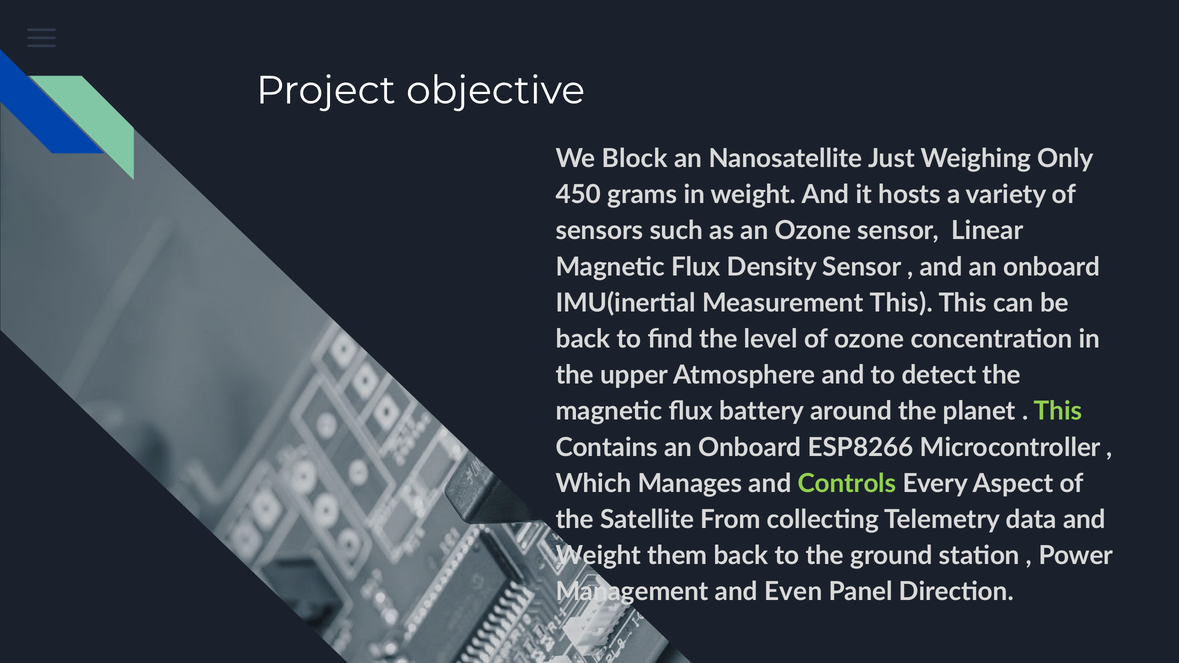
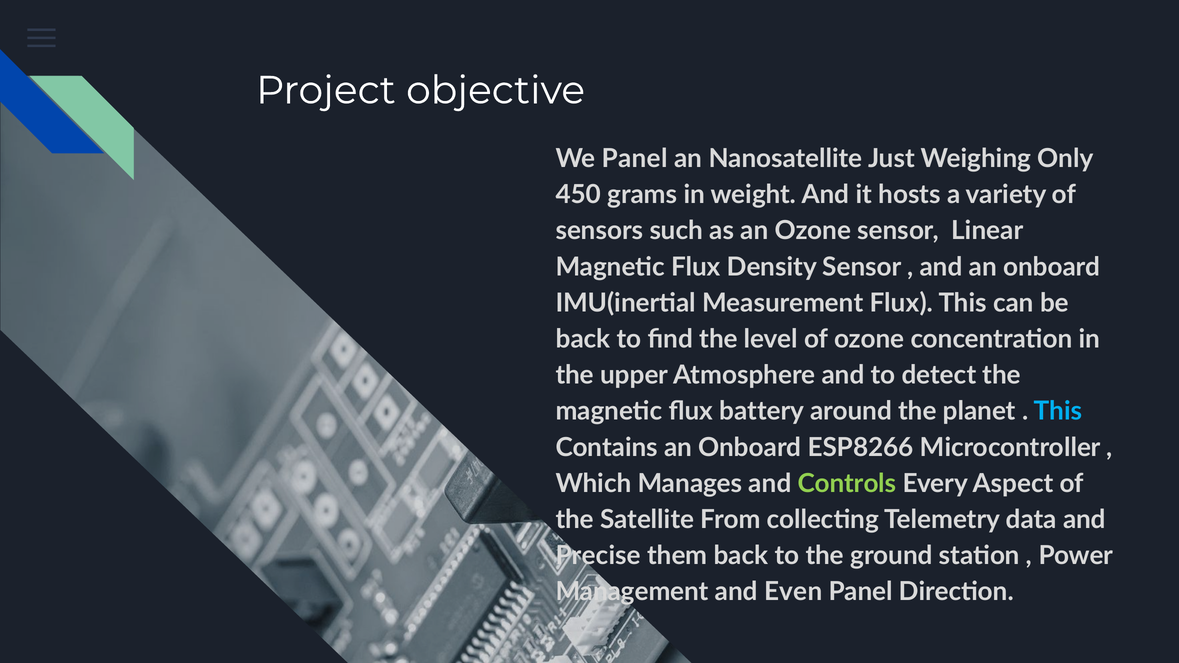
We Block: Block -> Panel (635, 159)
Measurement This: This -> Flux (901, 303)
This colour: light green -> light blue (1058, 411)
Weight: Weight -> Precise (598, 556)
